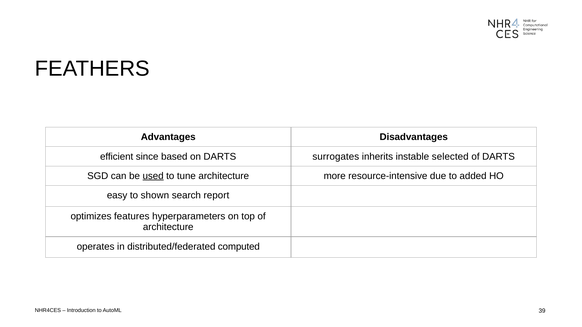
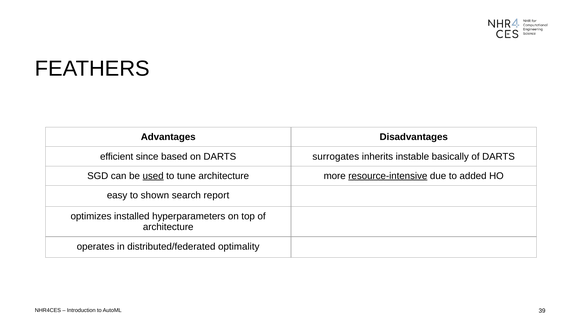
selected: selected -> basically (450, 157)
resource-intensive underline: none -> present (388, 176)
features: features -> installed (132, 217)
computed: computed -> optimality (239, 247)
